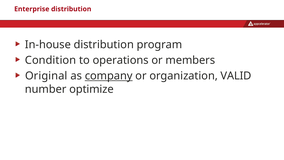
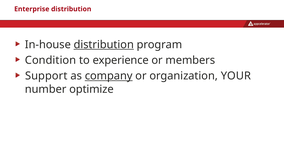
distribution underline: none -> present (104, 45)
operations: operations -> experience (121, 60)
Original: Original -> Support (46, 76)
VALID: VALID -> YOUR (236, 76)
